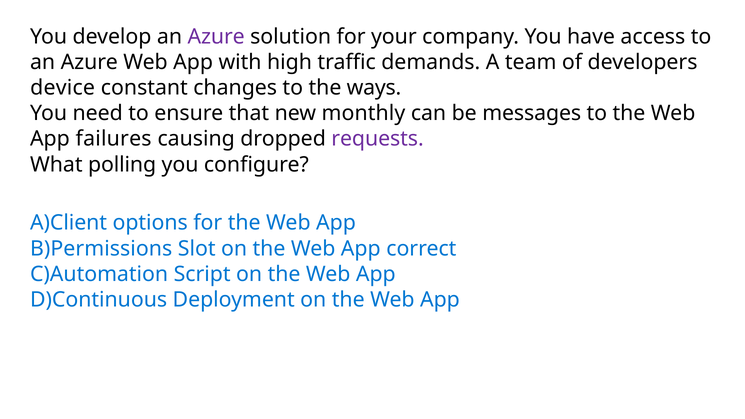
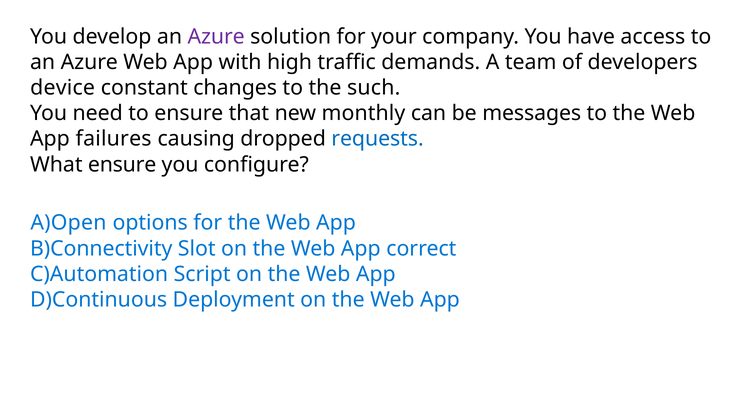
ways: ways -> such (374, 88)
requests colour: purple -> blue (378, 139)
What polling: polling -> ensure (122, 165)
A)Client: A)Client -> A)Open (68, 223)
B)Permissions: B)Permissions -> B)Connectivity (101, 249)
